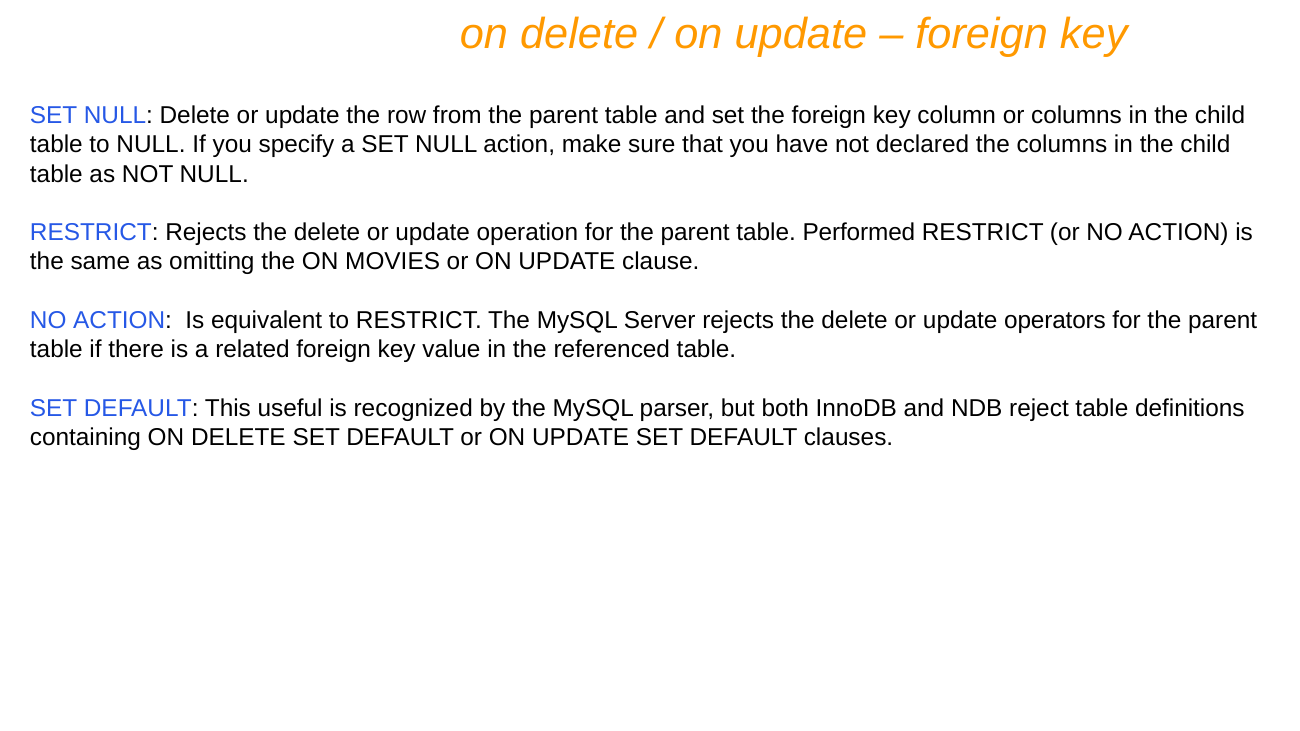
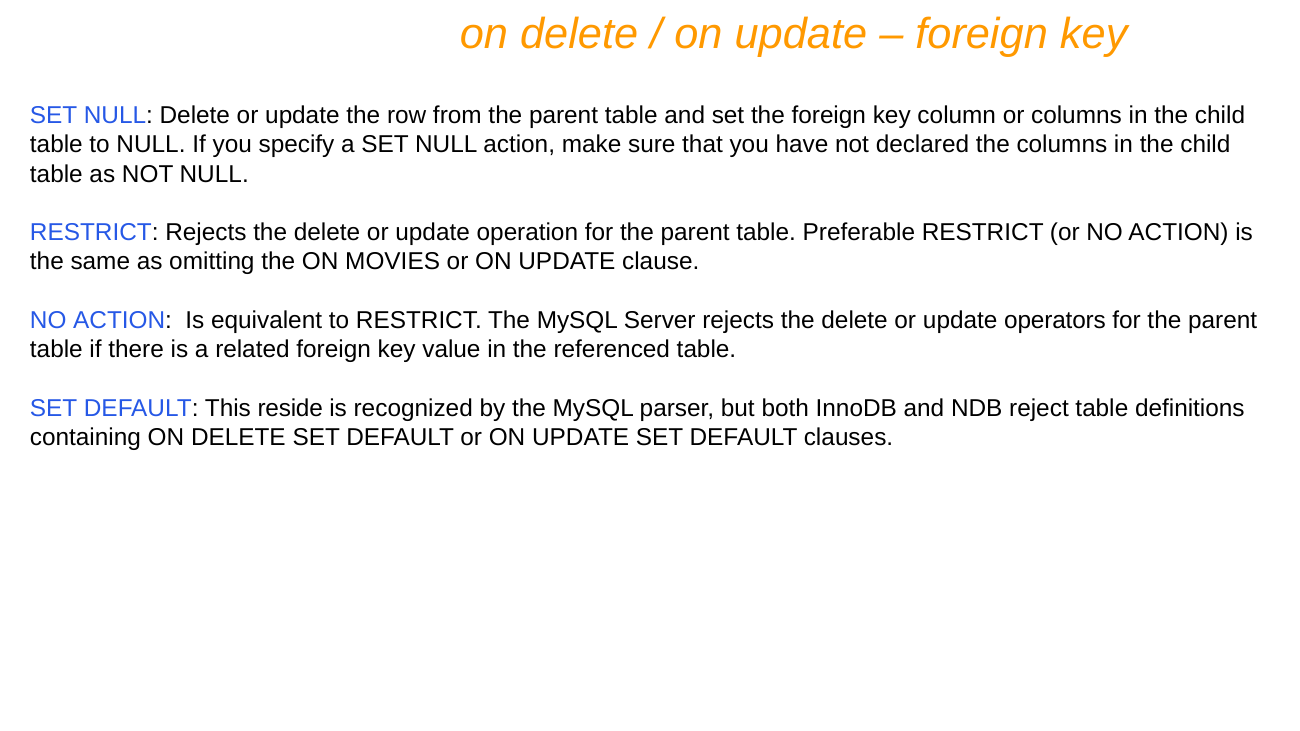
Performed: Performed -> Preferable (859, 233)
useful: useful -> reside (290, 408)
